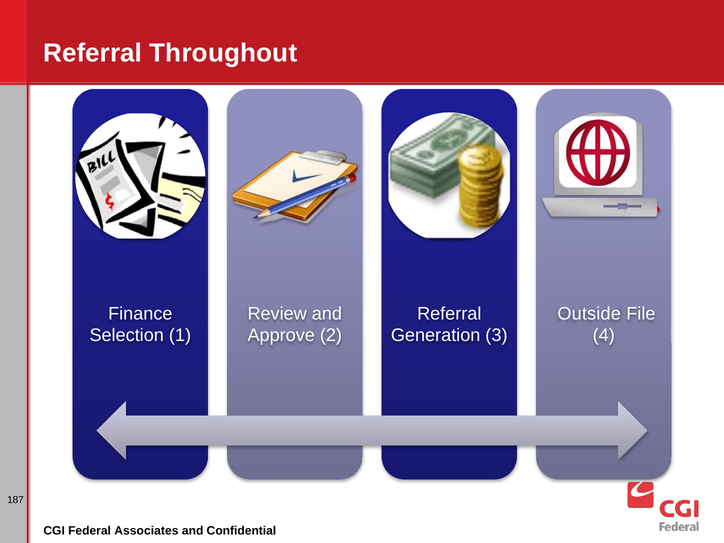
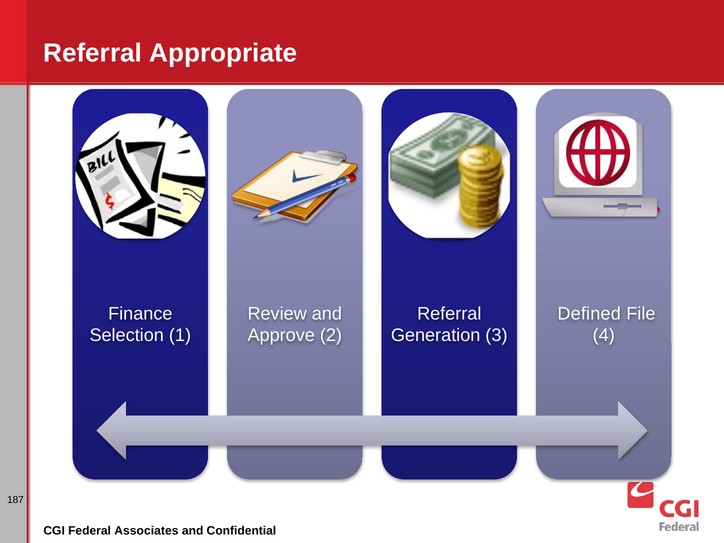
Throughout: Throughout -> Appropriate (223, 53)
Outside: Outside -> Defined (589, 314)
